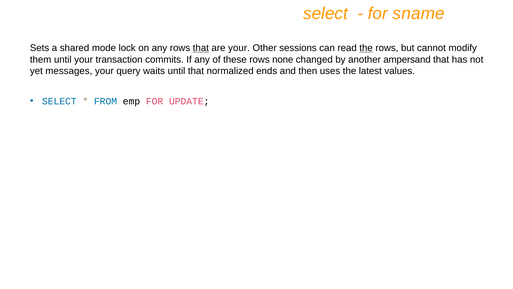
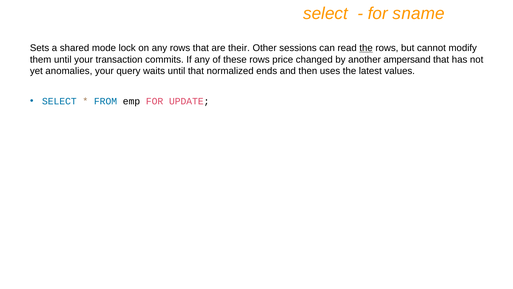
that underline: present -> none (201, 48)
are your: your -> their (239, 48)
none: none -> price (283, 59)
messages: messages -> anomalies (69, 71)
